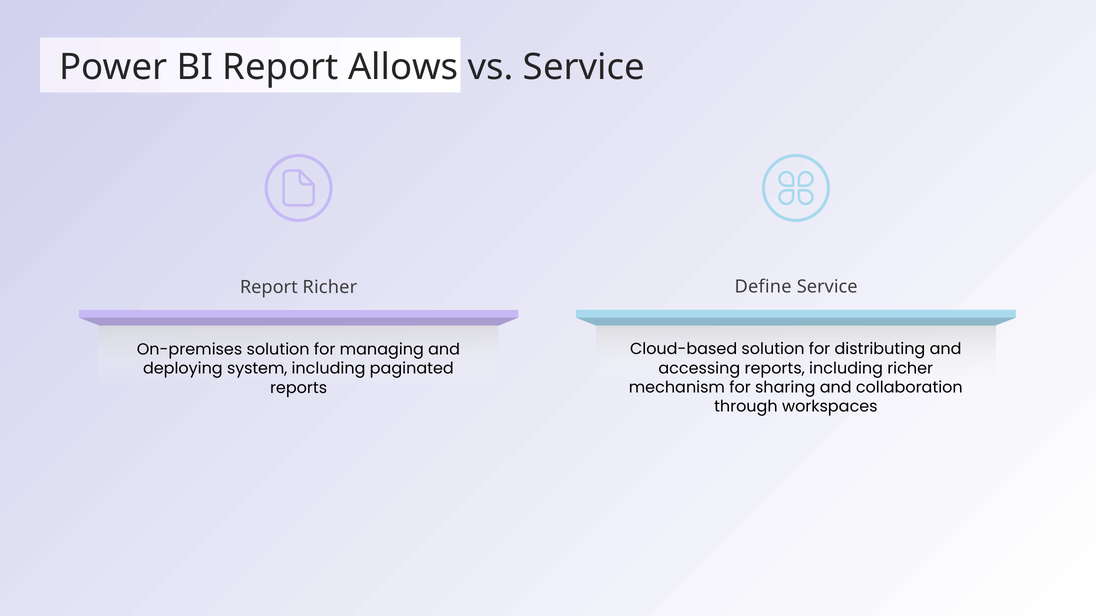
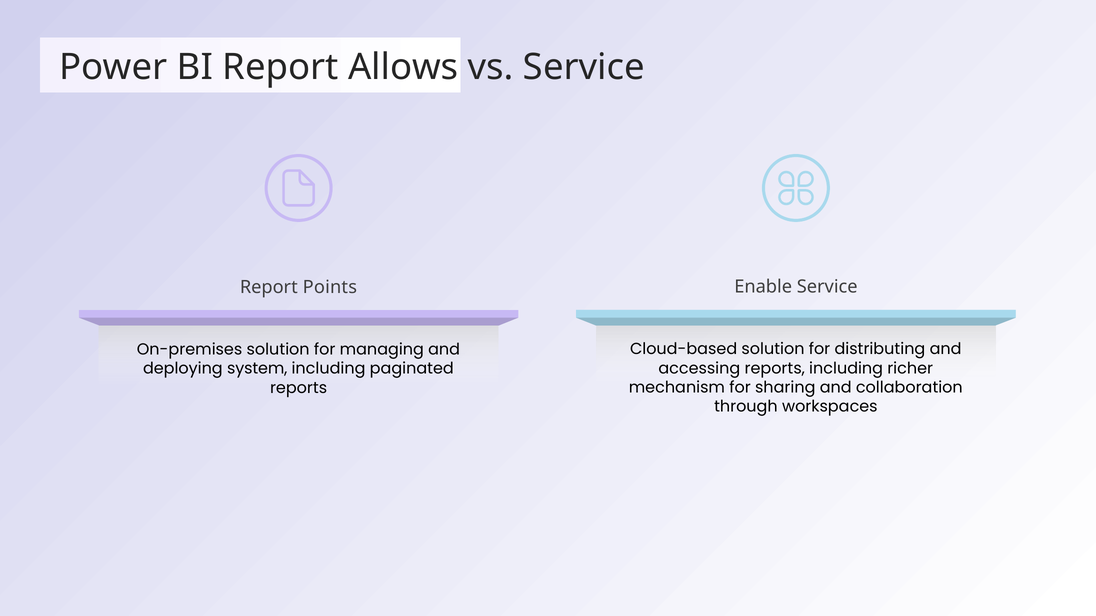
Define: Define -> Enable (763, 287)
Report Richer: Richer -> Points (330, 287)
